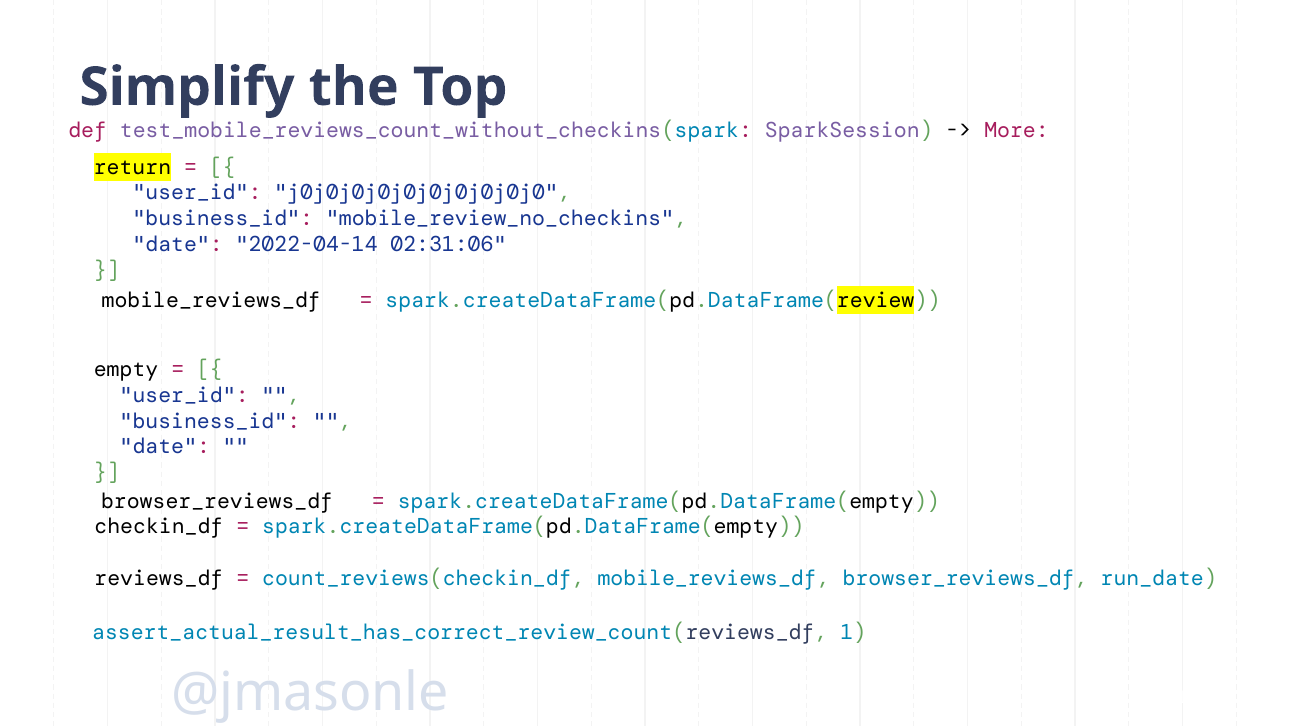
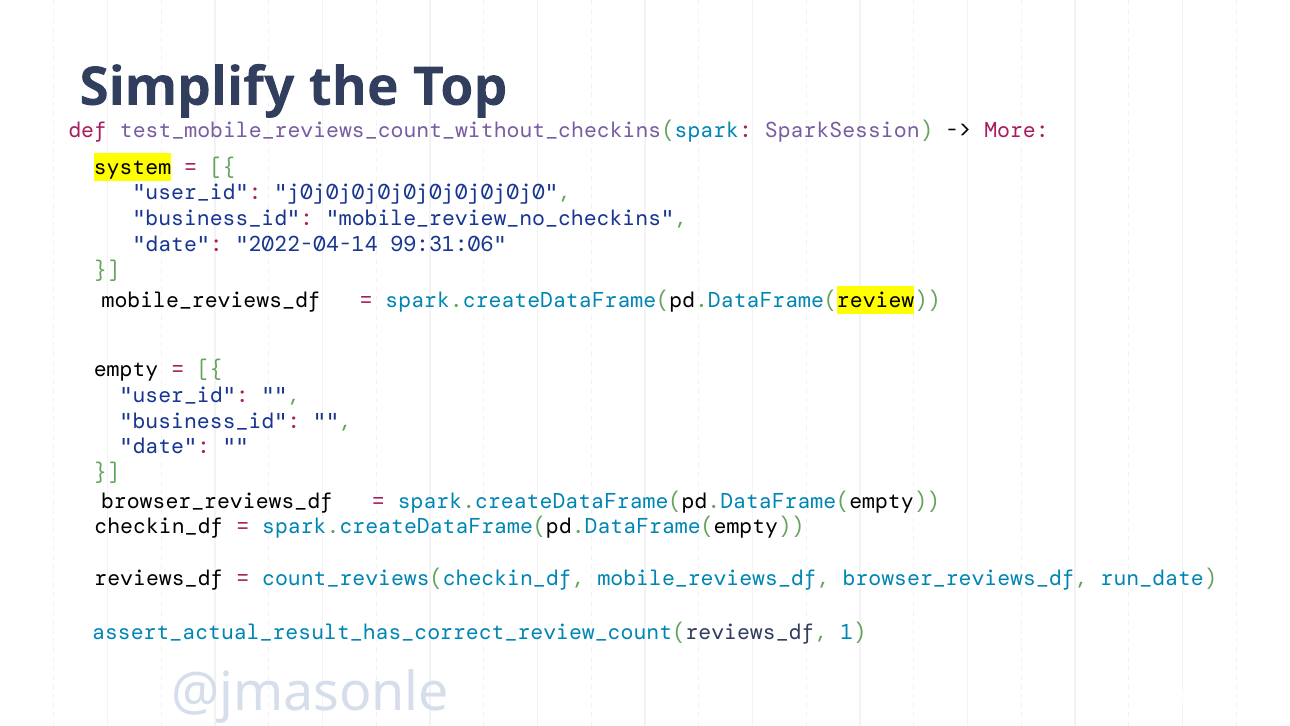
return: return -> system (132, 167)
02:31:06: 02:31:06 -> 99:31:06 (448, 244)
